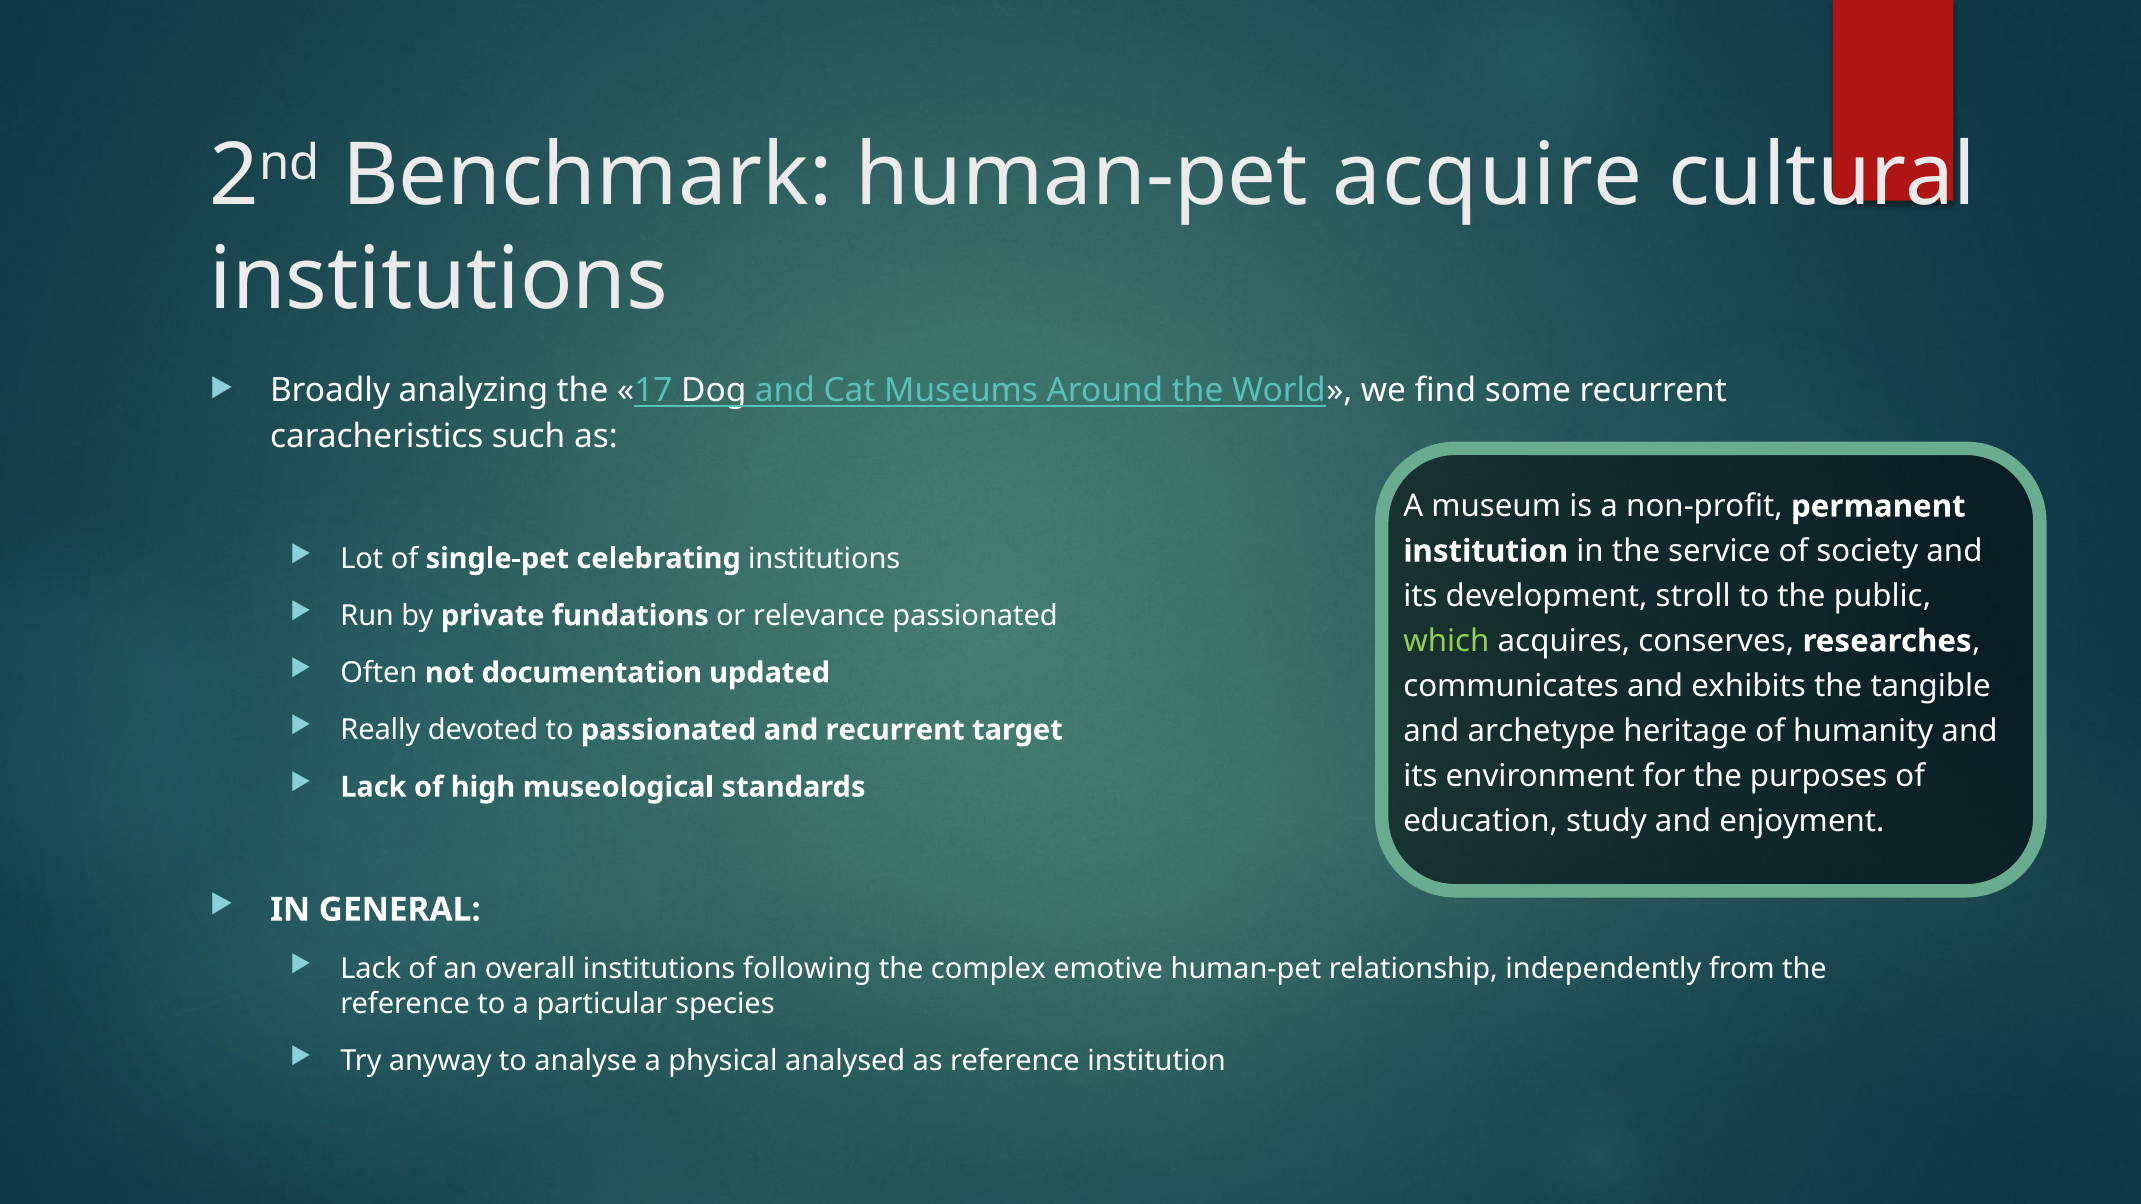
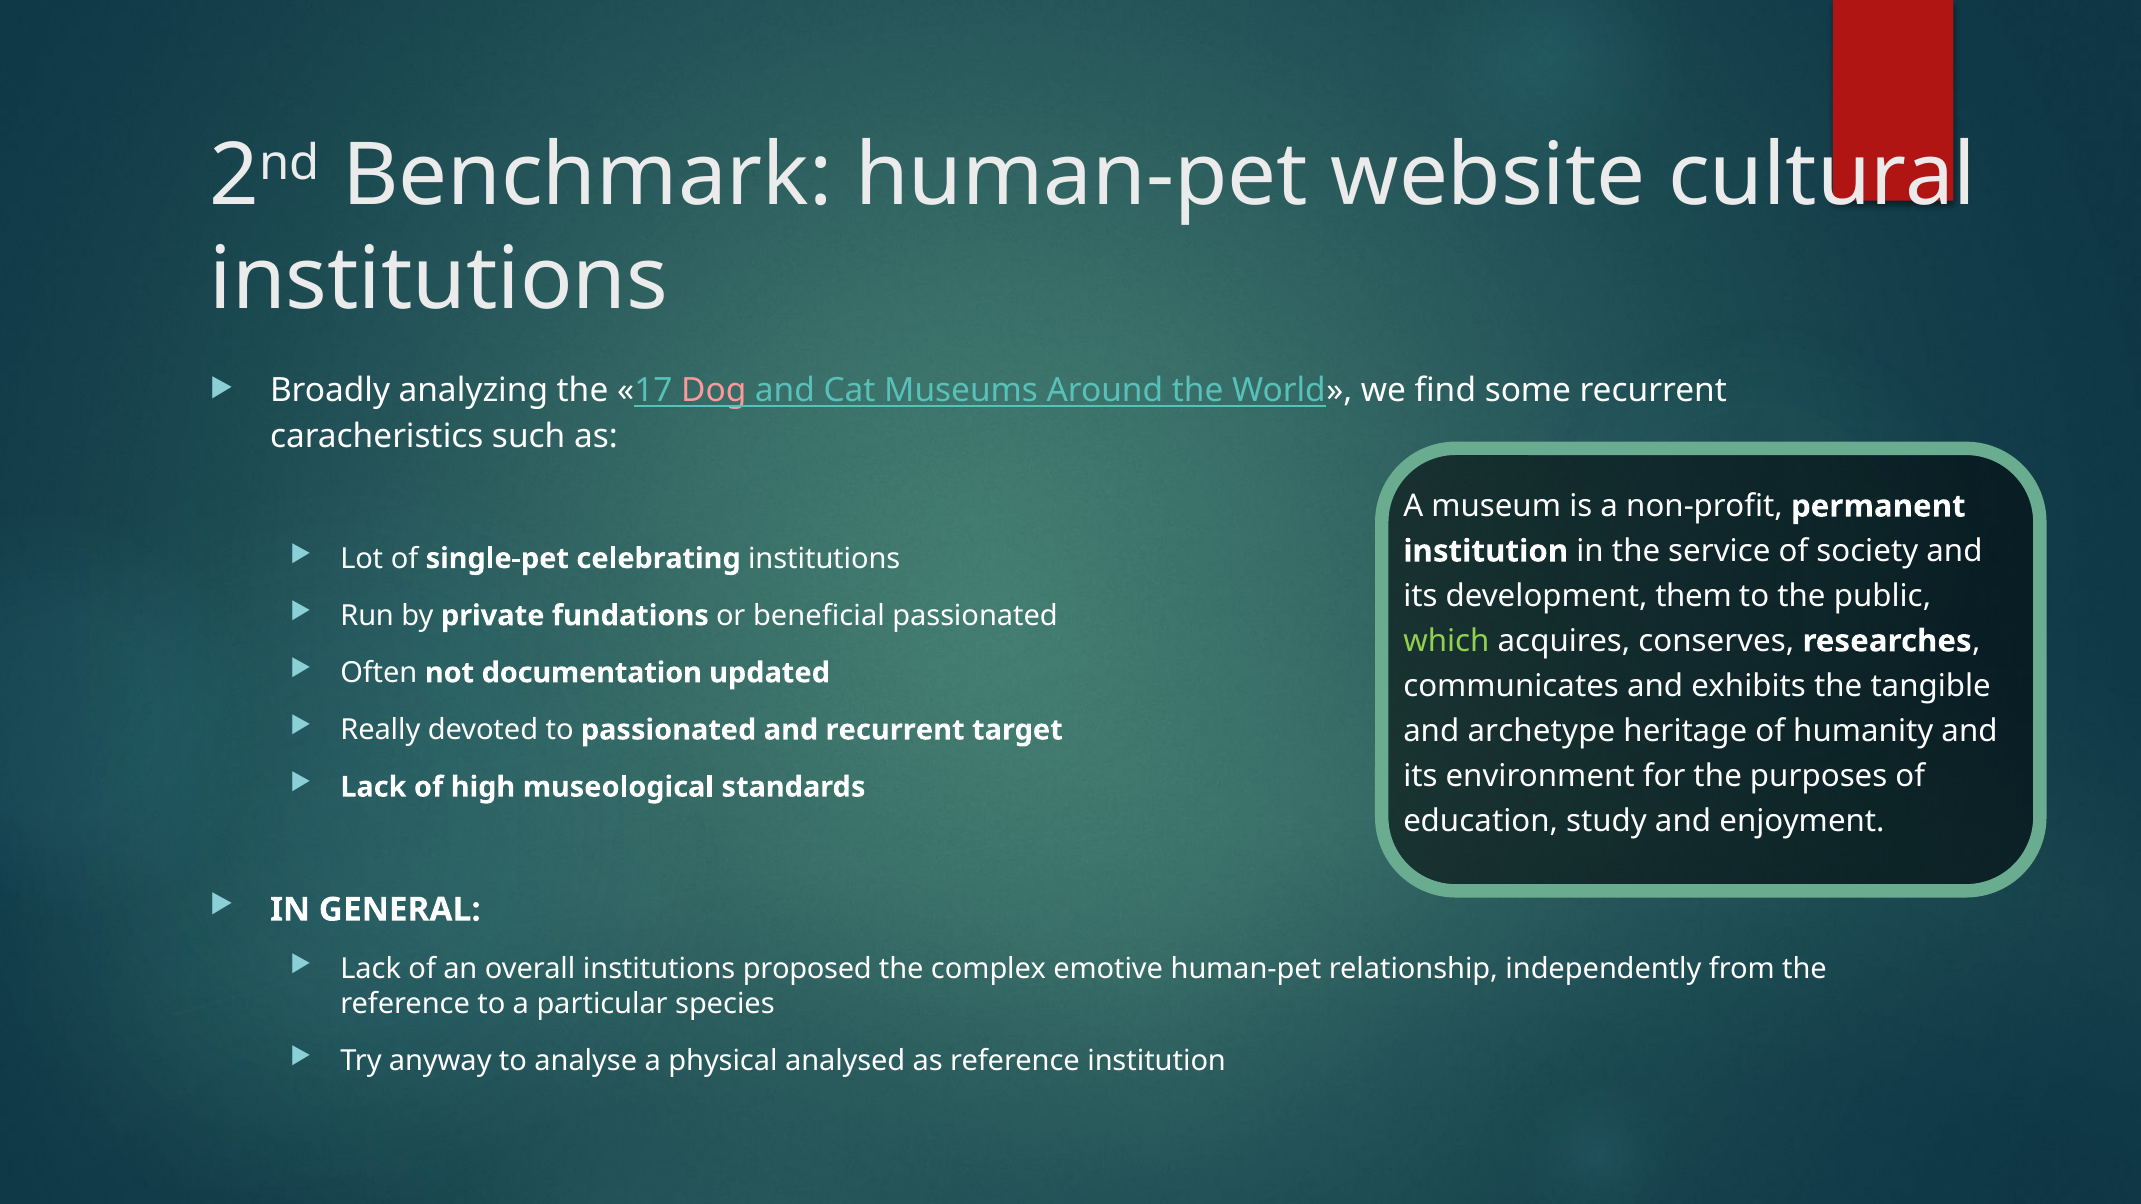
acquire: acquire -> website (1488, 176)
Dog colour: white -> pink (714, 391)
stroll: stroll -> them (1693, 596)
relevance: relevance -> beneficial (819, 616)
following: following -> proposed (807, 969)
